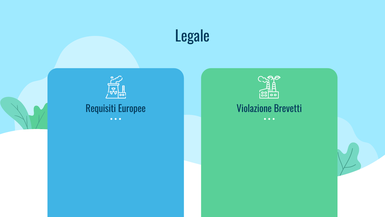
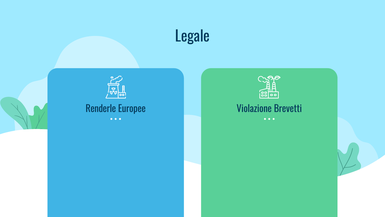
Requisiti: Requisiti -> Renderle (101, 109)
